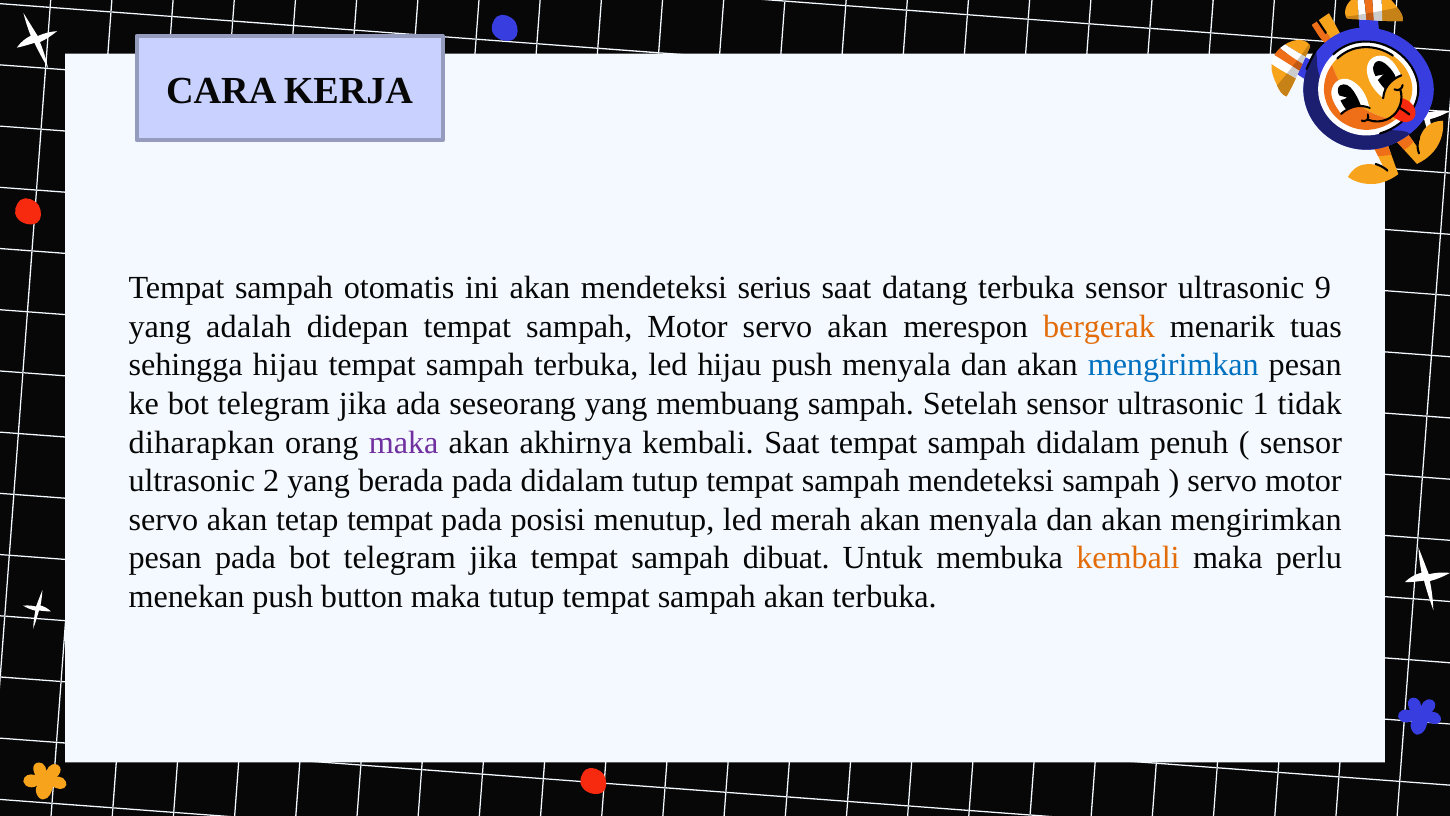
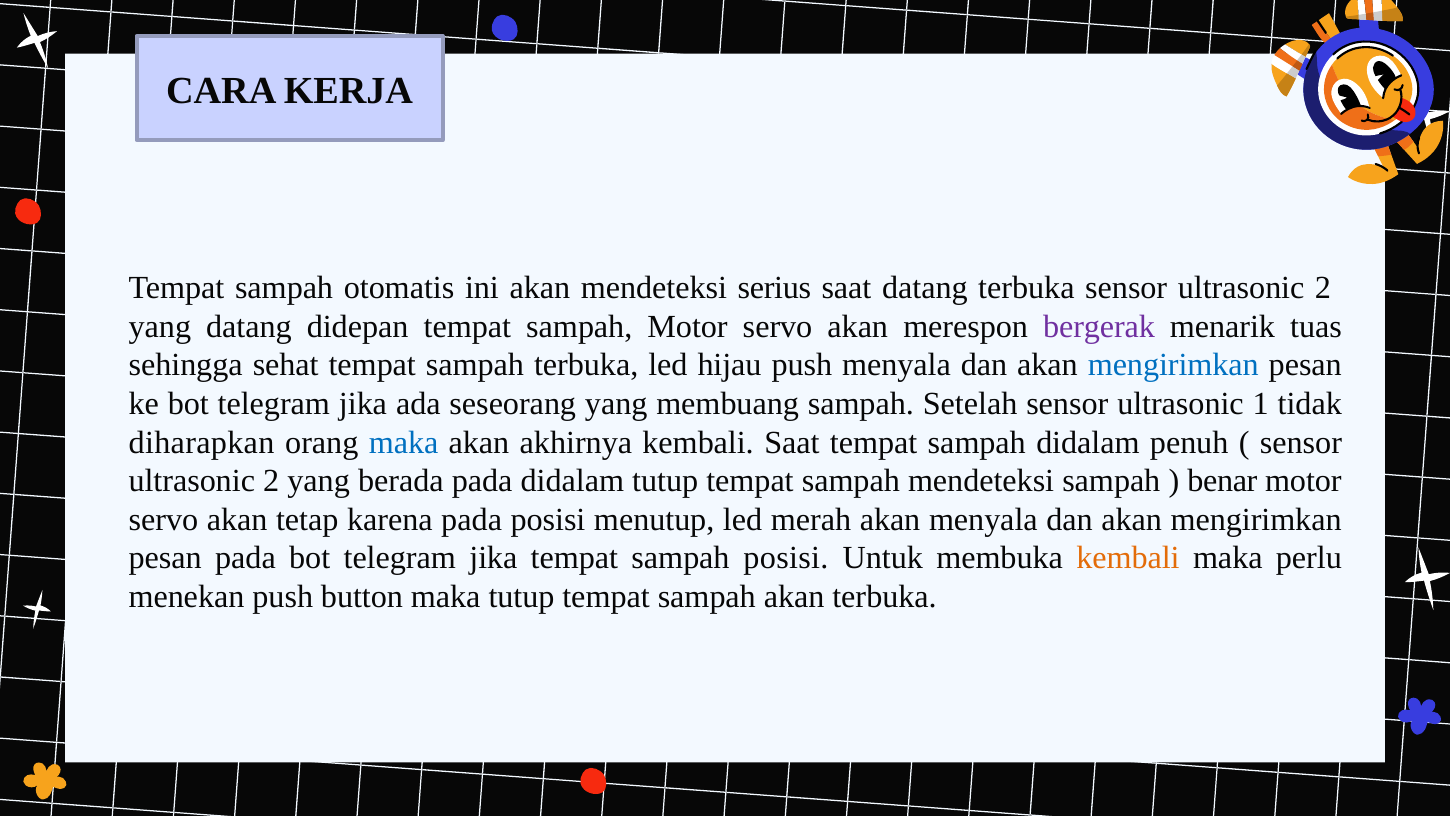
9: 9 -> 2 (1323, 288)
yang adalah: adalah -> datang (249, 326)
bergerak colour: orange -> purple (1099, 326)
sehingga hijau: hijau -> sehat (286, 365)
maka colour: purple -> blue (404, 442)
servo: servo -> benar (1222, 481)
tetap tempat: tempat -> karena (390, 519)
sampah dibuat: dibuat -> posisi (786, 558)
